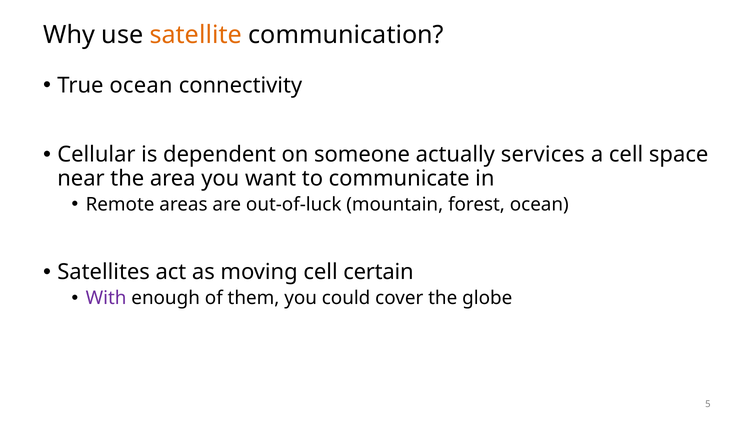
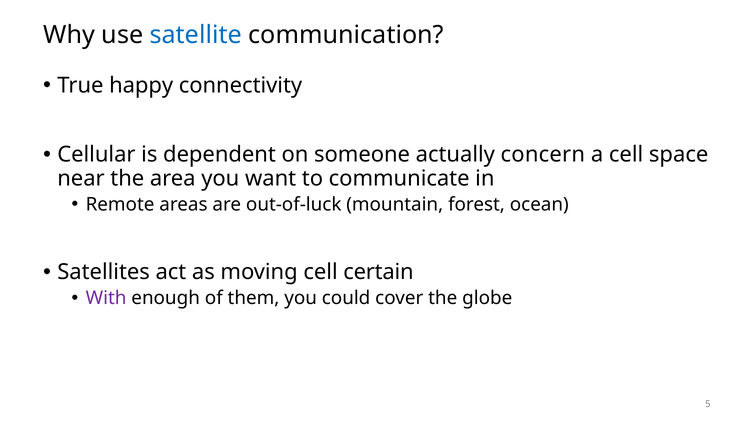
satellite colour: orange -> blue (196, 35)
True ocean: ocean -> happy (141, 85)
services: services -> concern (543, 155)
